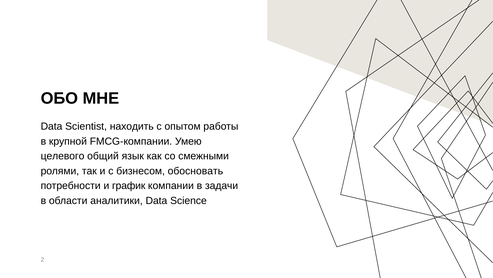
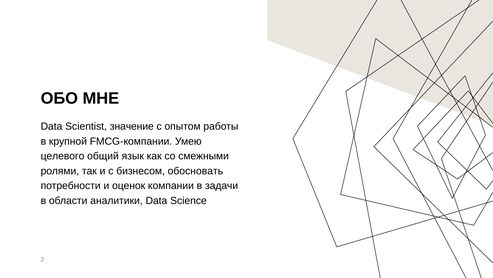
находить: находить -> значение (132, 126)
график: график -> оценок (129, 185)
